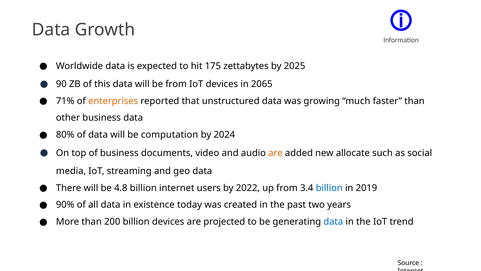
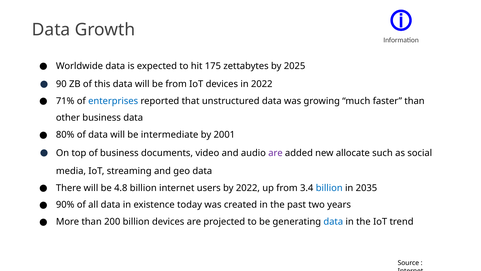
in 2065: 2065 -> 2022 (262, 84)
enterprises colour: orange -> blue (113, 101)
computation: computation -> intermediate (170, 135)
2024: 2024 -> 2001 (224, 135)
are colour: orange -> purple (275, 153)
2019: 2019 -> 2035 (366, 188)
